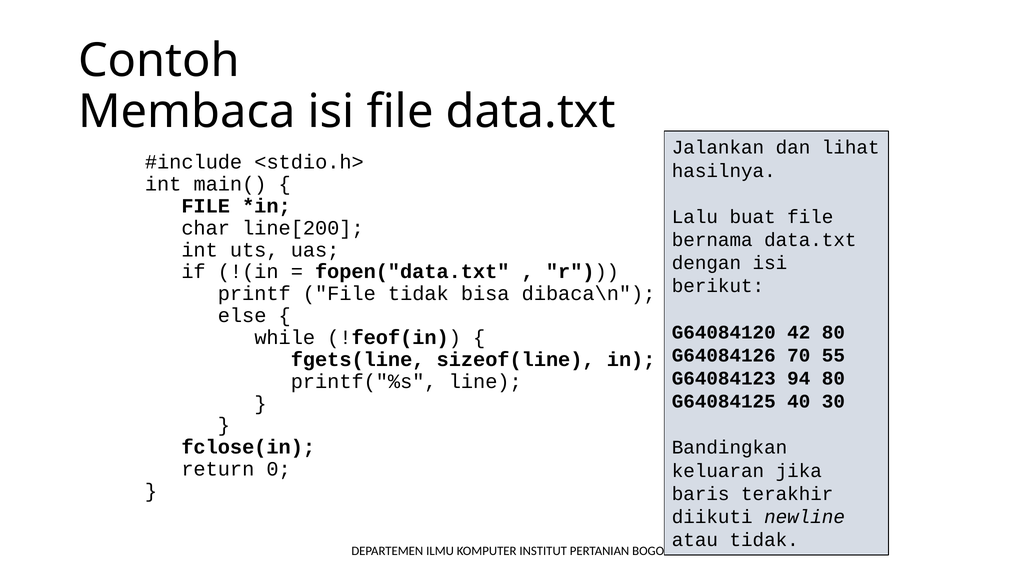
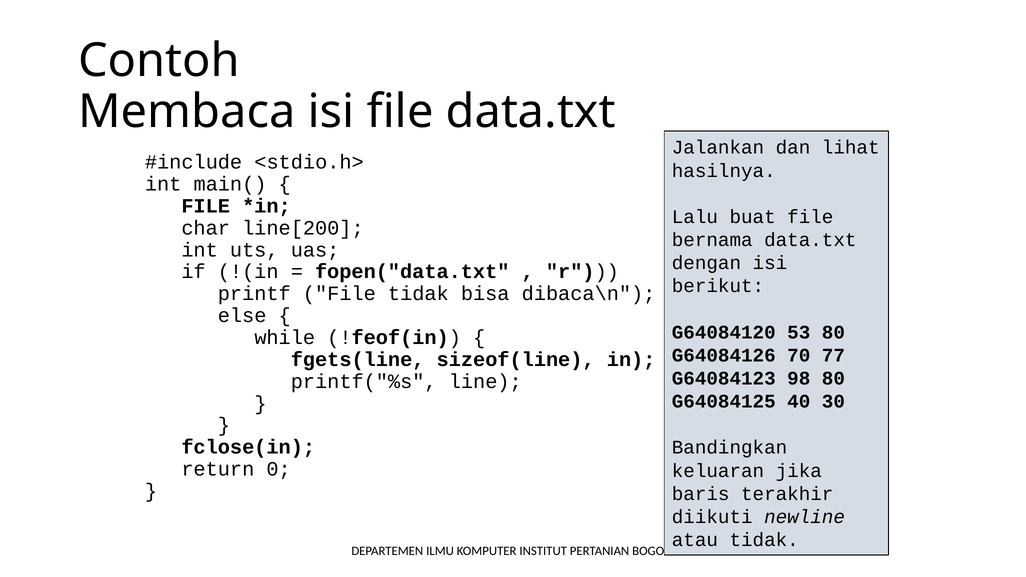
42: 42 -> 53 (799, 332)
55: 55 -> 77 (833, 355)
94: 94 -> 98 (799, 378)
